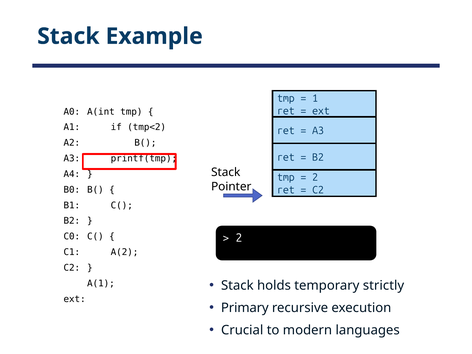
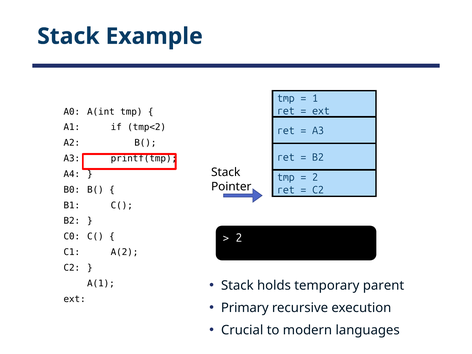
strictly: strictly -> parent (384, 286)
